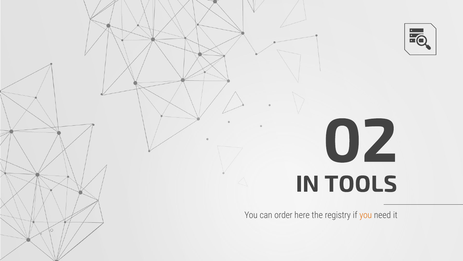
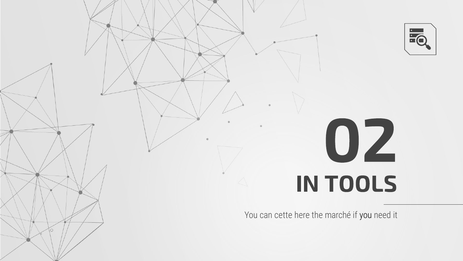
order: order -> cette (283, 215)
registry: registry -> marché (338, 215)
you colour: orange -> black (366, 215)
